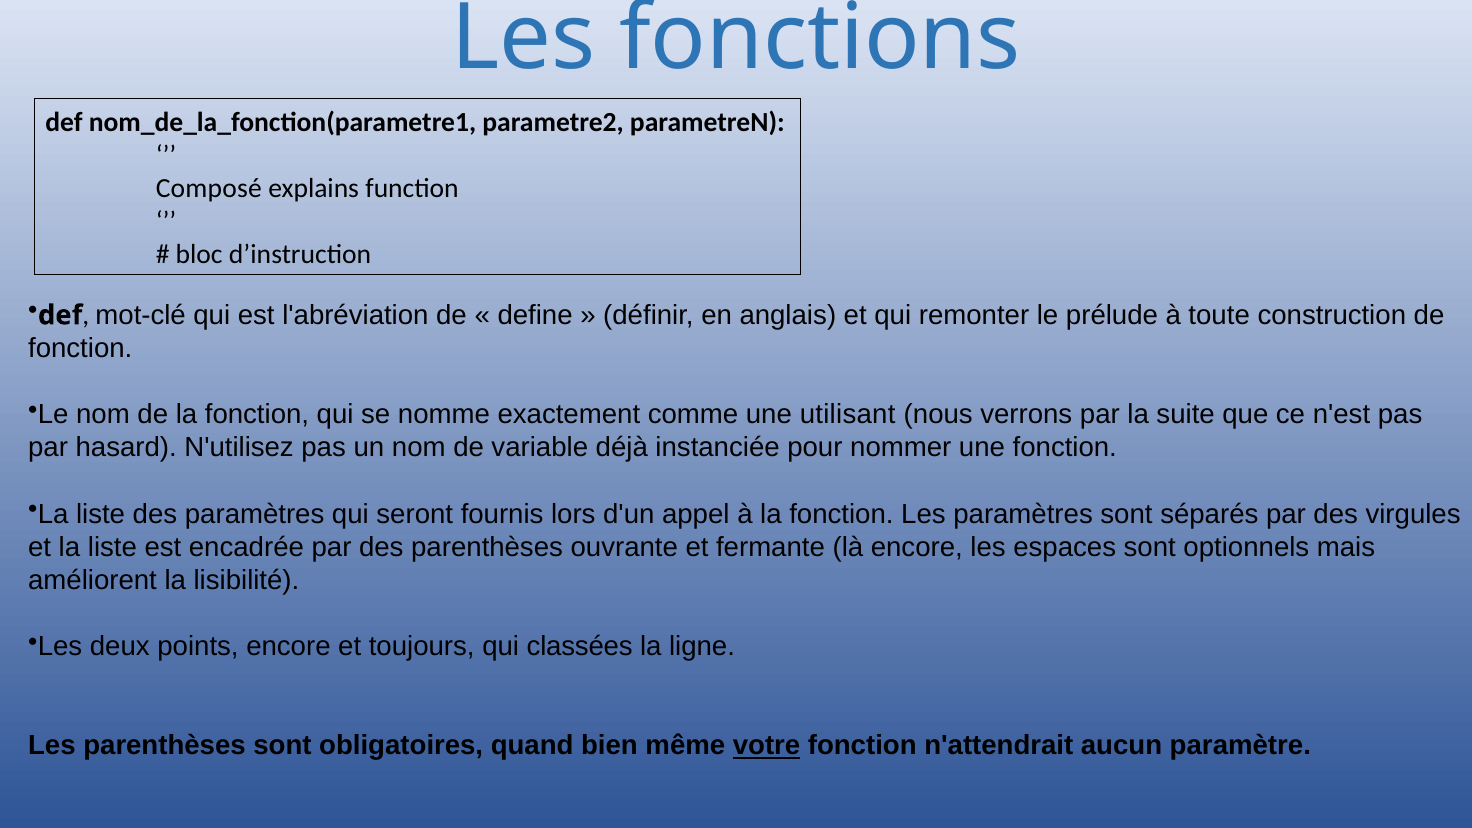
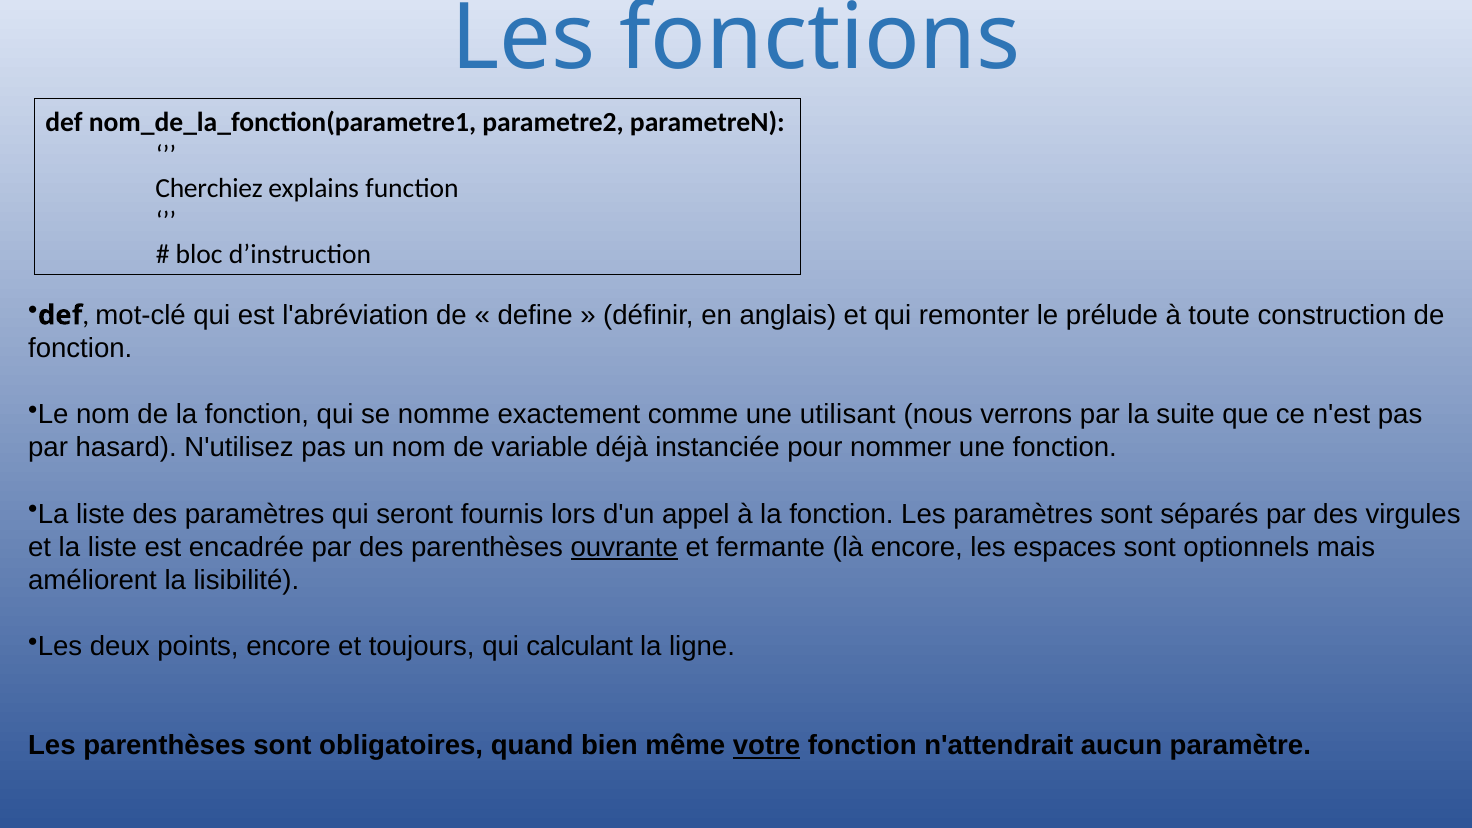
Composé: Composé -> Cherchiez (209, 188)
ouvrante underline: none -> present (624, 547)
classées: classées -> calculant (580, 646)
